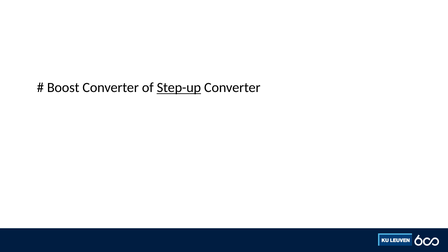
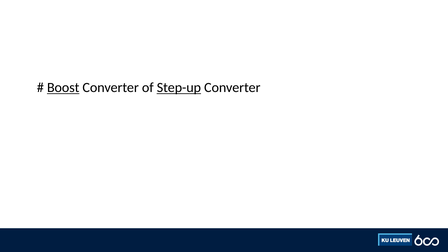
Boost underline: none -> present (63, 88)
